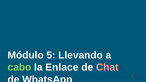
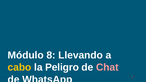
5: 5 -> 8 (51, 55)
cabo colour: light green -> yellow (19, 67)
Enlace: Enlace -> Peligro (62, 67)
